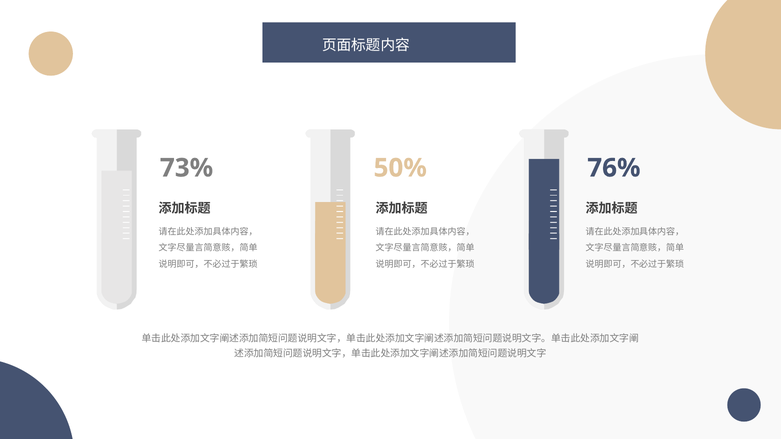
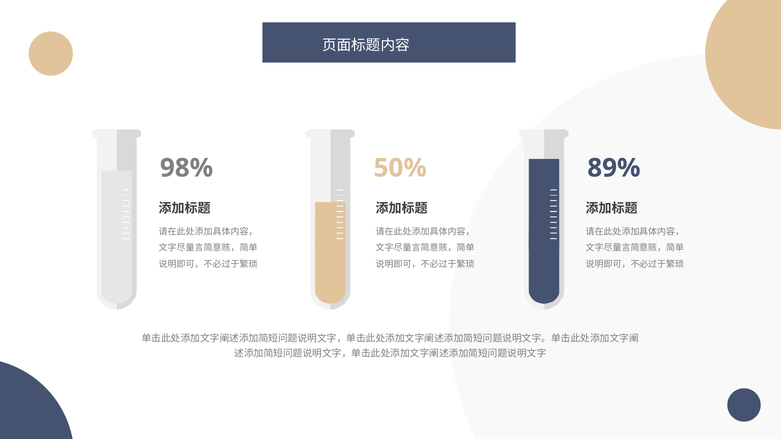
73%: 73% -> 98% (187, 168)
76%: 76% -> 89% (614, 168)
